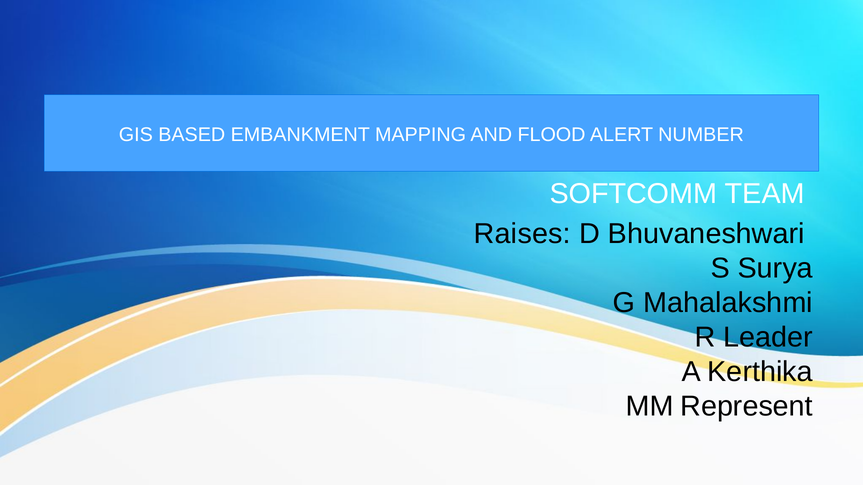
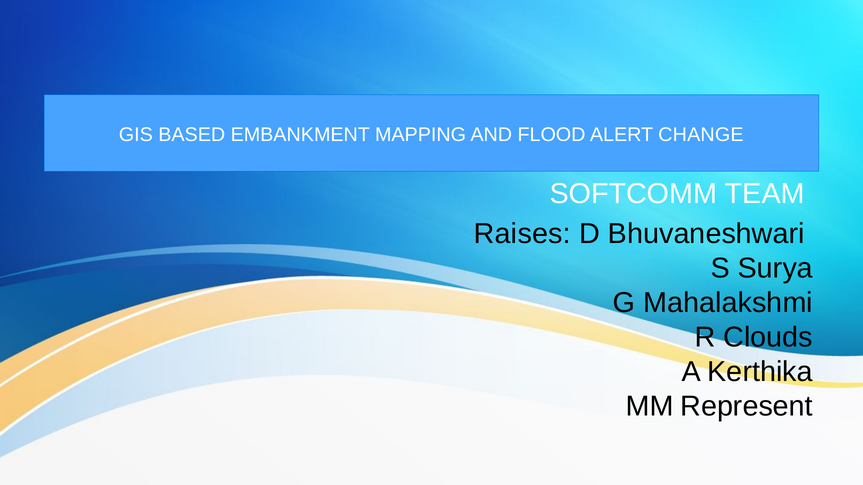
NUMBER: NUMBER -> CHANGE (701, 135)
Leader: Leader -> Clouds (768, 338)
